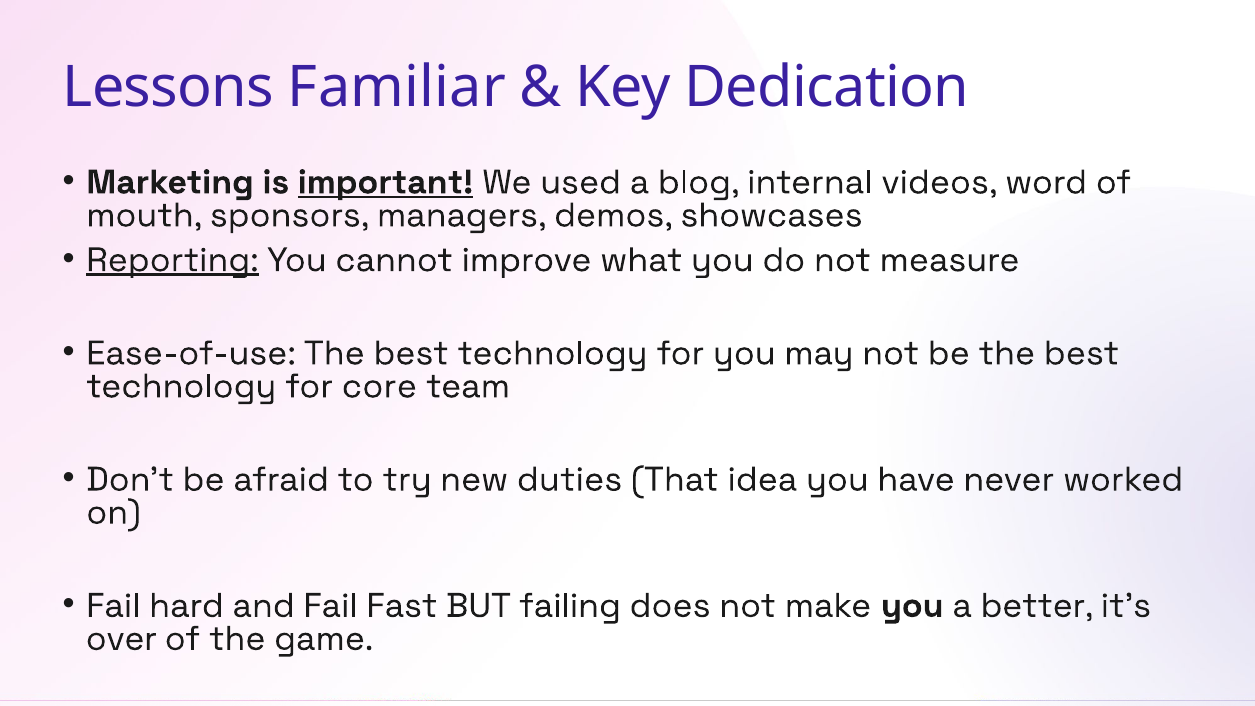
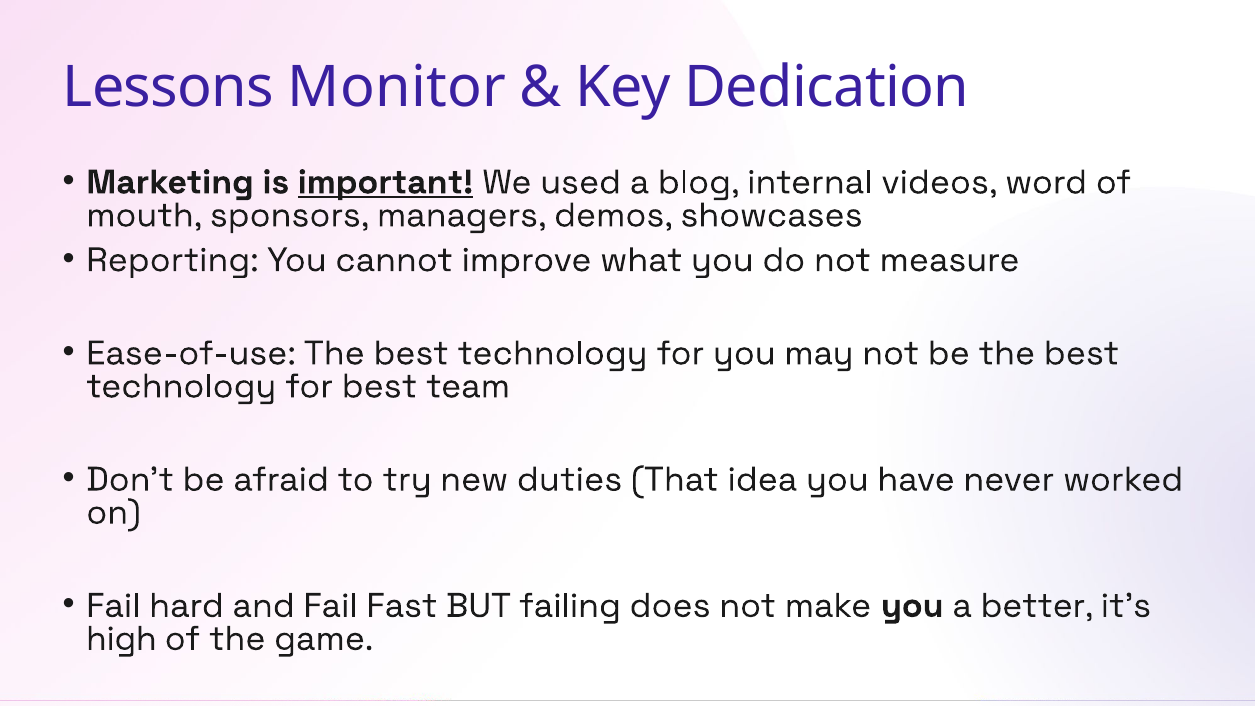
Familiar: Familiar -> Monitor (397, 87)
Reporting underline: present -> none (173, 260)
for core: core -> best (379, 386)
over: over -> high (121, 639)
